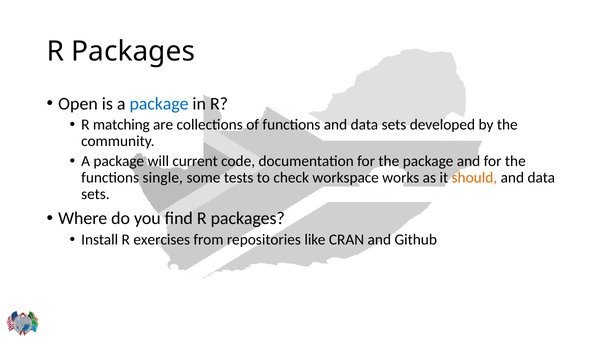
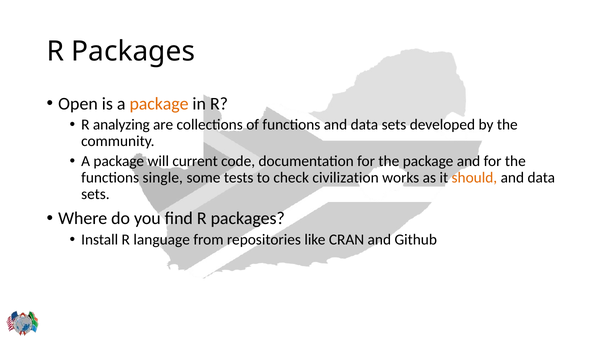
package colour: blue -> orange (159, 104)
matching: matching -> analyzing (121, 125)
workspace: workspace -> civilization (346, 178)
exercises: exercises -> language (162, 240)
